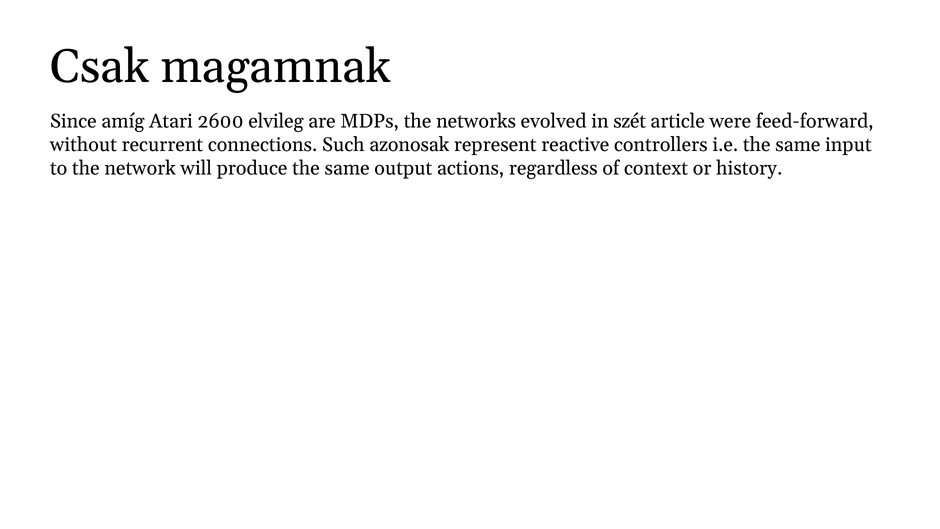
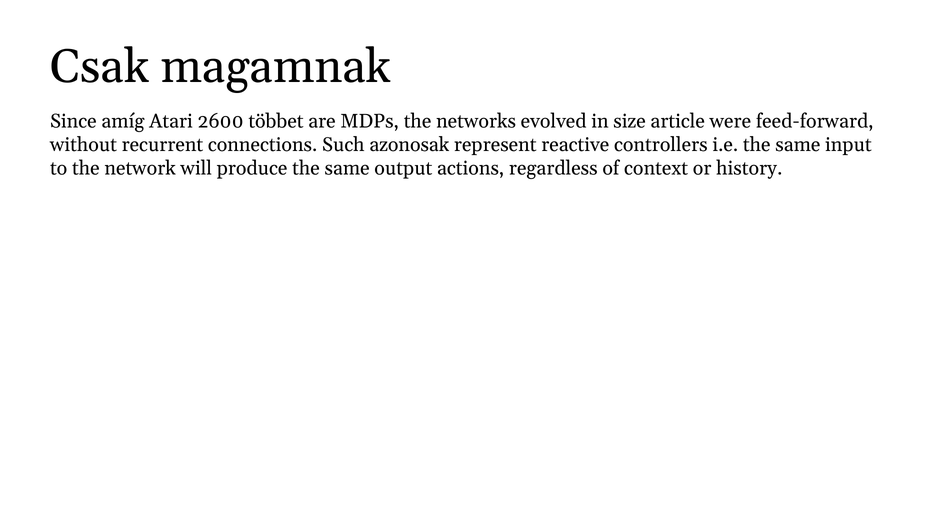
elvileg: elvileg -> többet (276, 121)
szét: szét -> size (630, 121)
